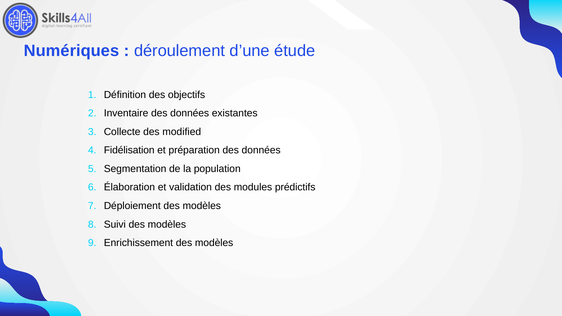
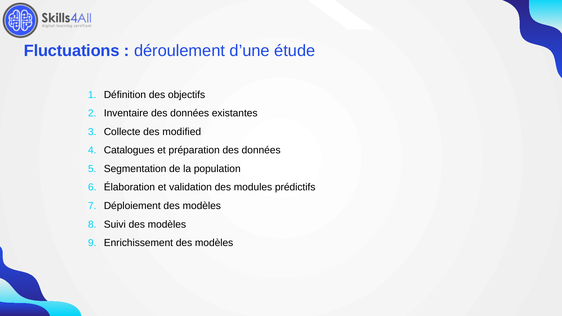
Numériques: Numériques -> Fluctuations (72, 51)
Fidélisation: Fidélisation -> Catalogues (129, 150)
